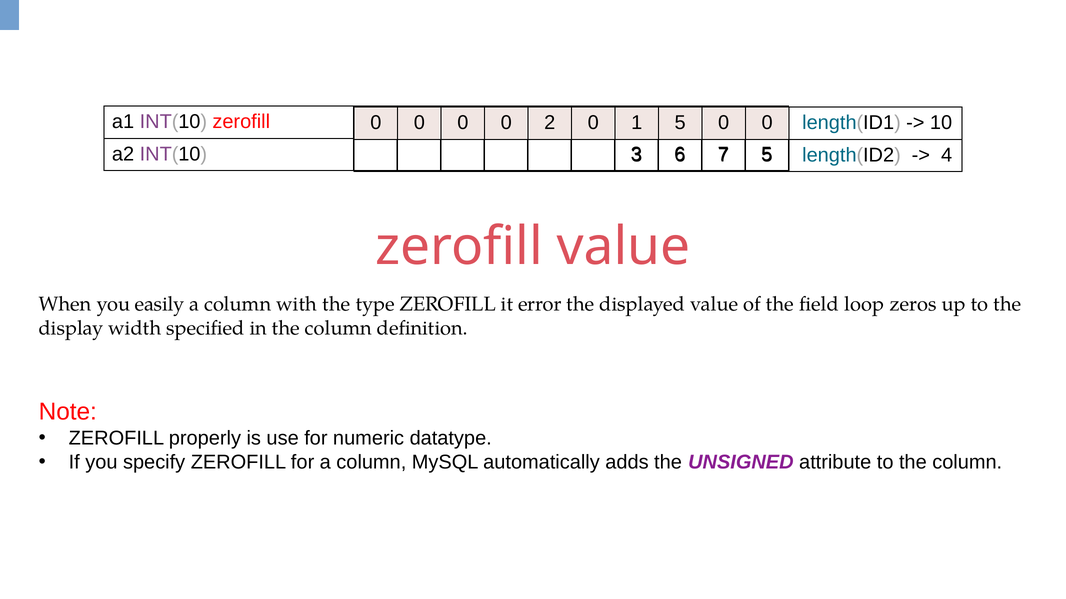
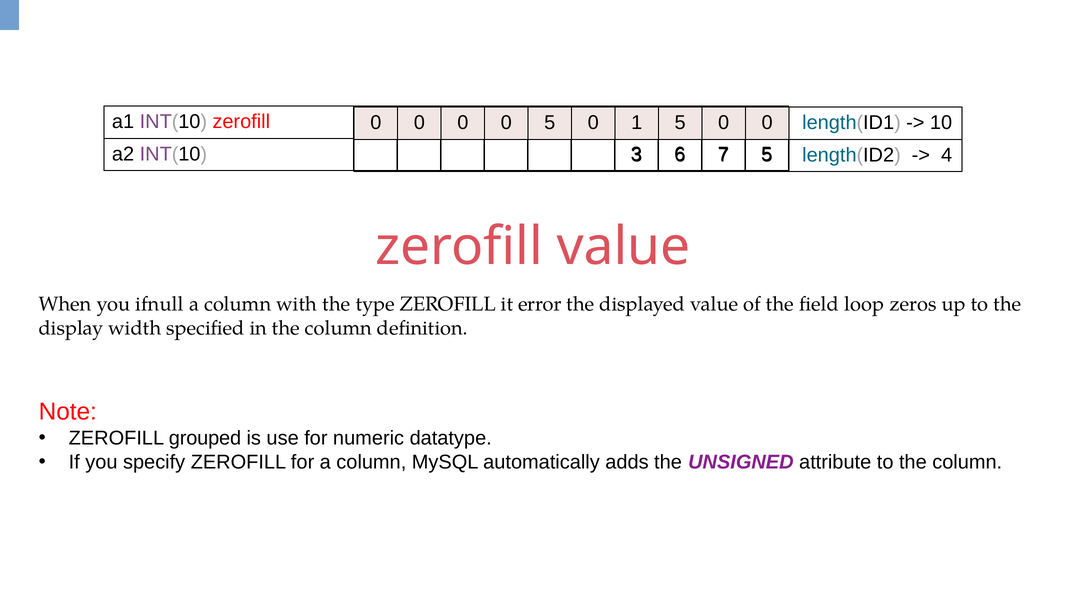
0 2: 2 -> 5 (550, 123)
easily: easily -> ifnull (159, 305)
properly: properly -> grouped (205, 439)
